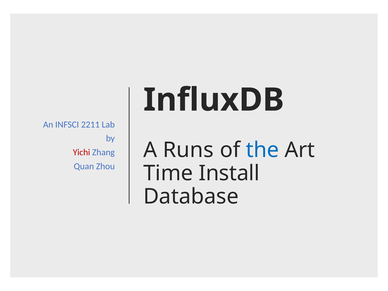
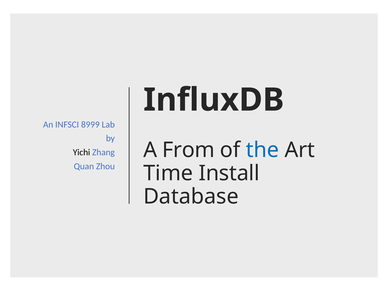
2211: 2211 -> 8999 (90, 124)
Runs: Runs -> From (189, 150)
Yichi colour: red -> black (82, 152)
